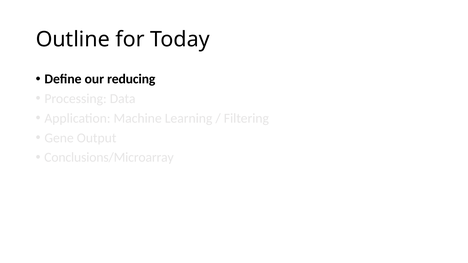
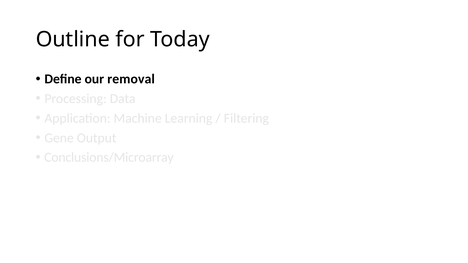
reducing: reducing -> removal (131, 79)
